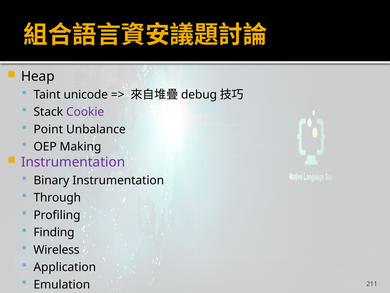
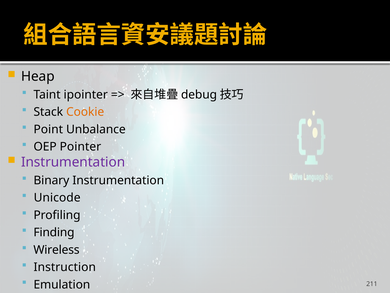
unicode: unicode -> ipointer (86, 94)
Cookie colour: purple -> orange (85, 112)
Making: Making -> Pointer (80, 146)
Through: Through -> Unicode (57, 197)
Application: Application -> Instruction (65, 267)
